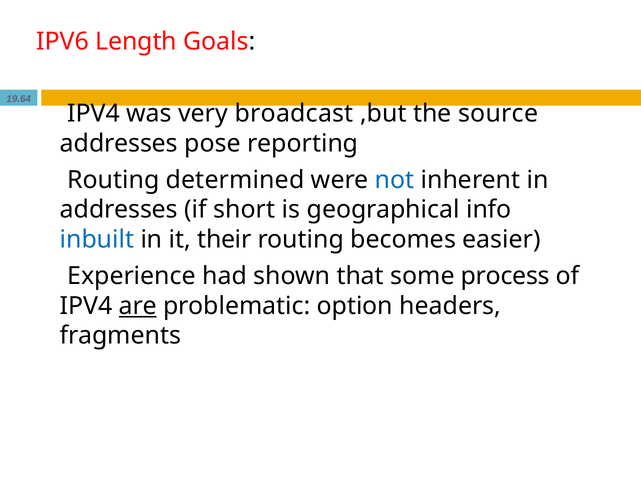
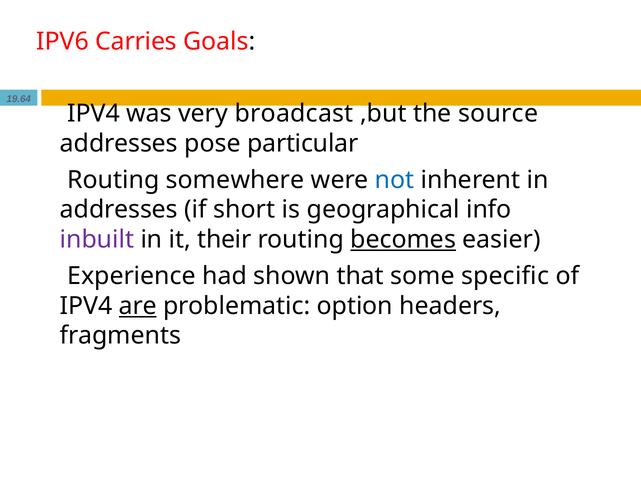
Length: Length -> Carries (136, 41)
reporting: reporting -> particular (303, 144)
determined: determined -> somewhere (235, 180)
inbuilt colour: blue -> purple (97, 240)
becomes underline: none -> present (403, 240)
process: process -> specific (505, 276)
